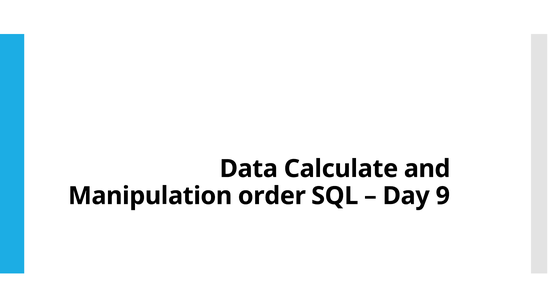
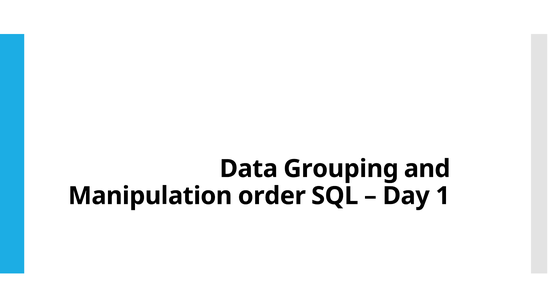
Calculate: Calculate -> Grouping (341, 169)
9: 9 -> 1 (443, 196)
